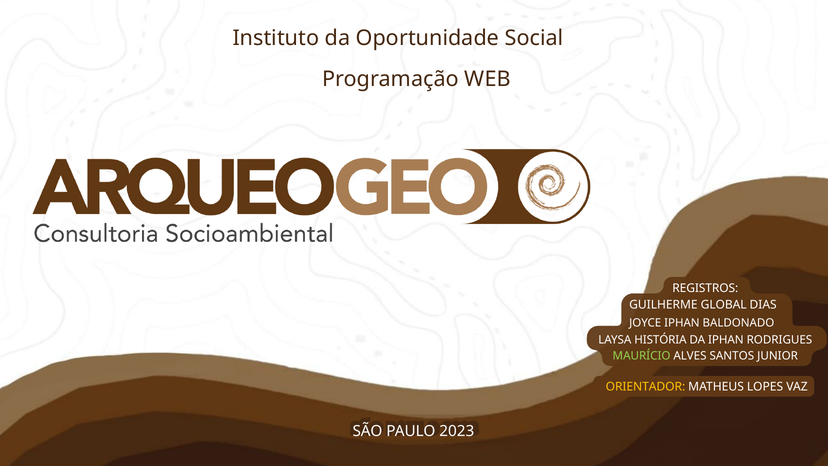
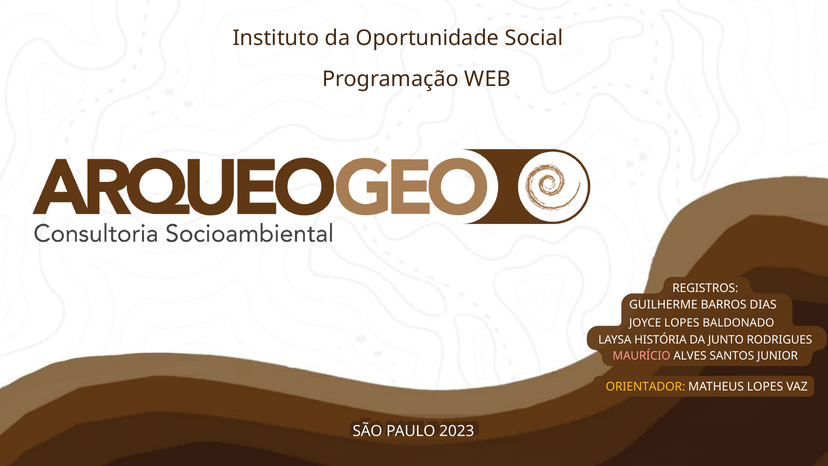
GLOBAL: GLOBAL -> BARROS (724, 305)
JOYCE IPHAN: IPHAN -> LOPES (682, 323)
DA IPHAN: IPHAN -> JUNTO (726, 340)
MAURÍCIO colour: light green -> pink (642, 356)
